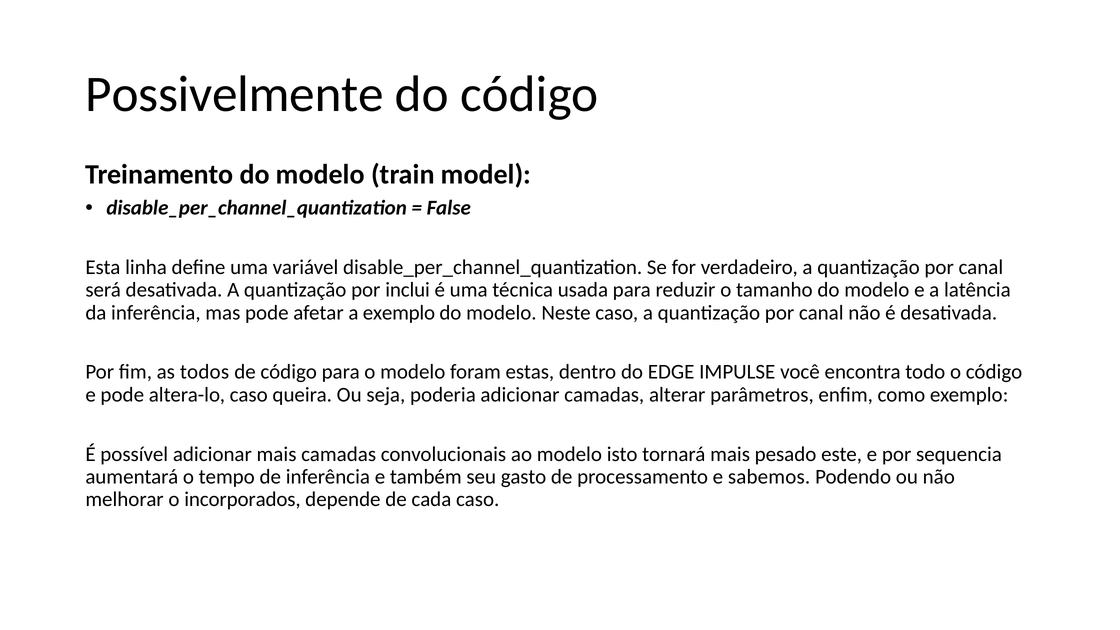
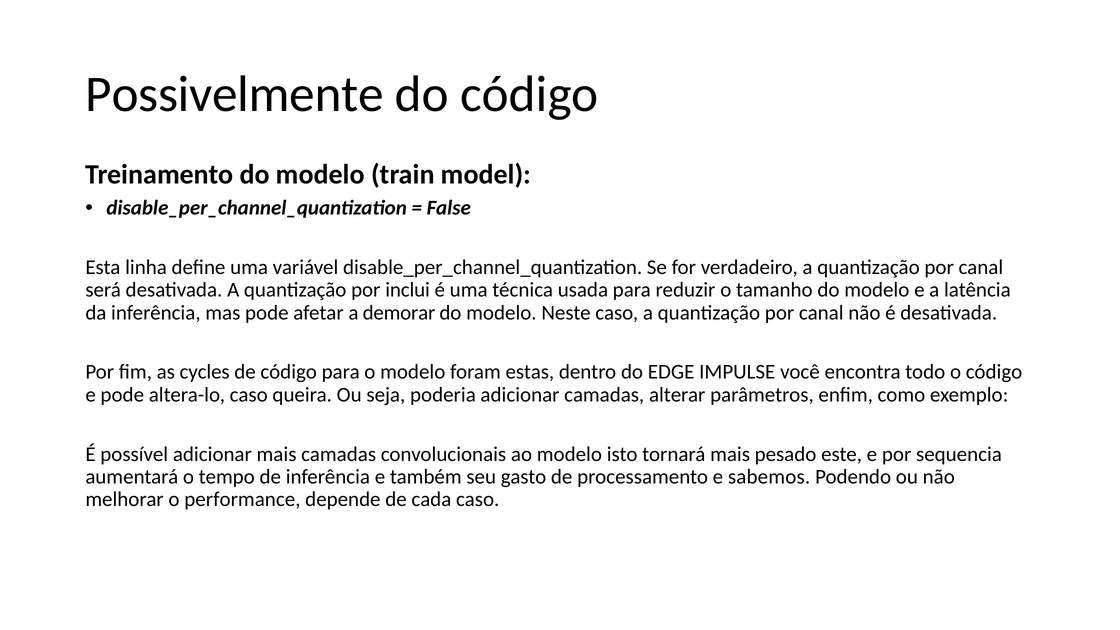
a exemplo: exemplo -> demorar (399, 313)
todos: todos -> cycles (205, 372)
incorporados: incorporados -> performance (242, 499)
